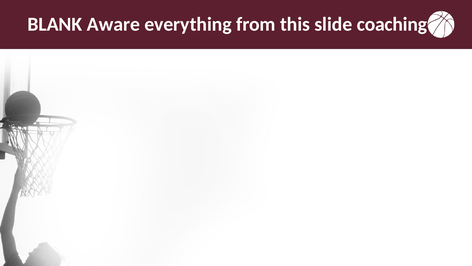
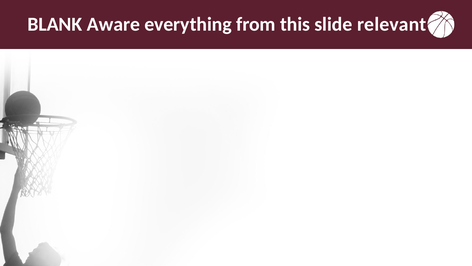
coaching: coaching -> relevant (392, 24)
